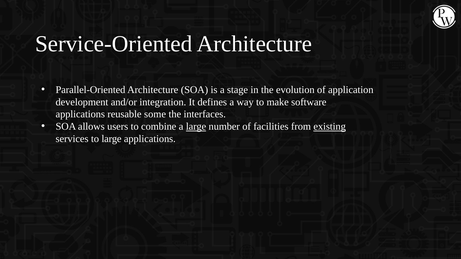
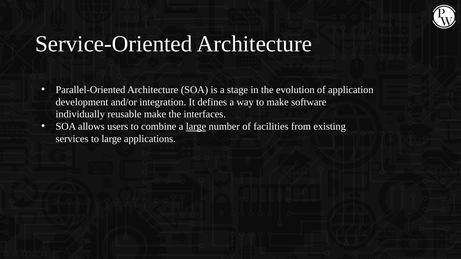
applications: applications -> individually (80, 114)
reusable some: some -> make (155, 114)
existing underline: present -> none (330, 127)
